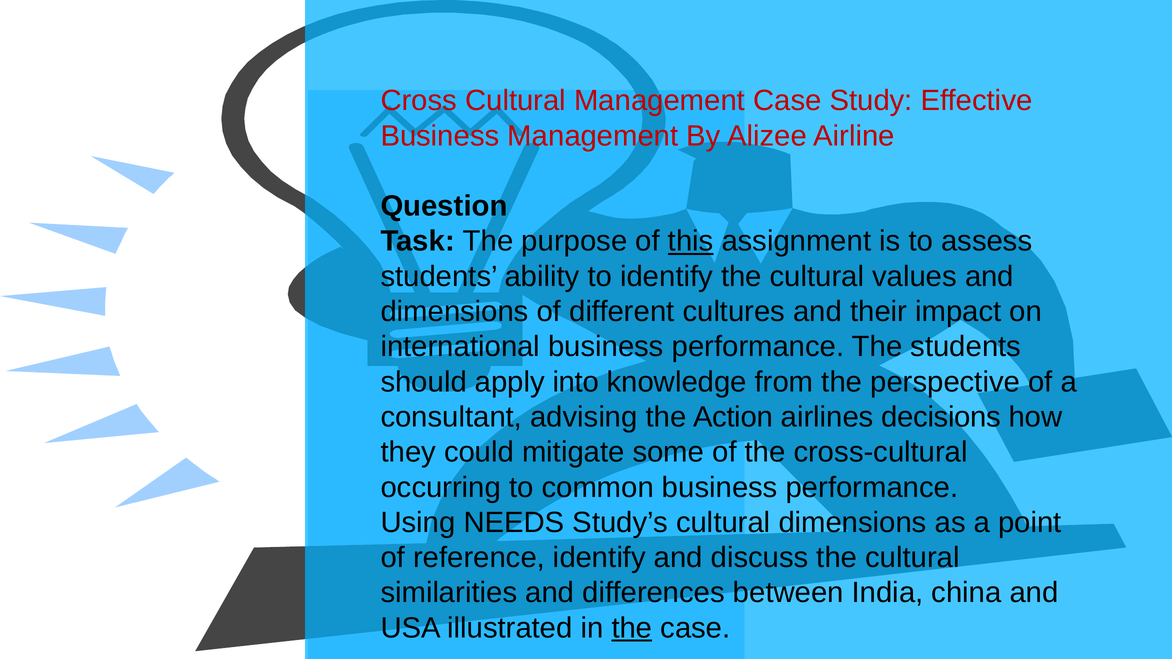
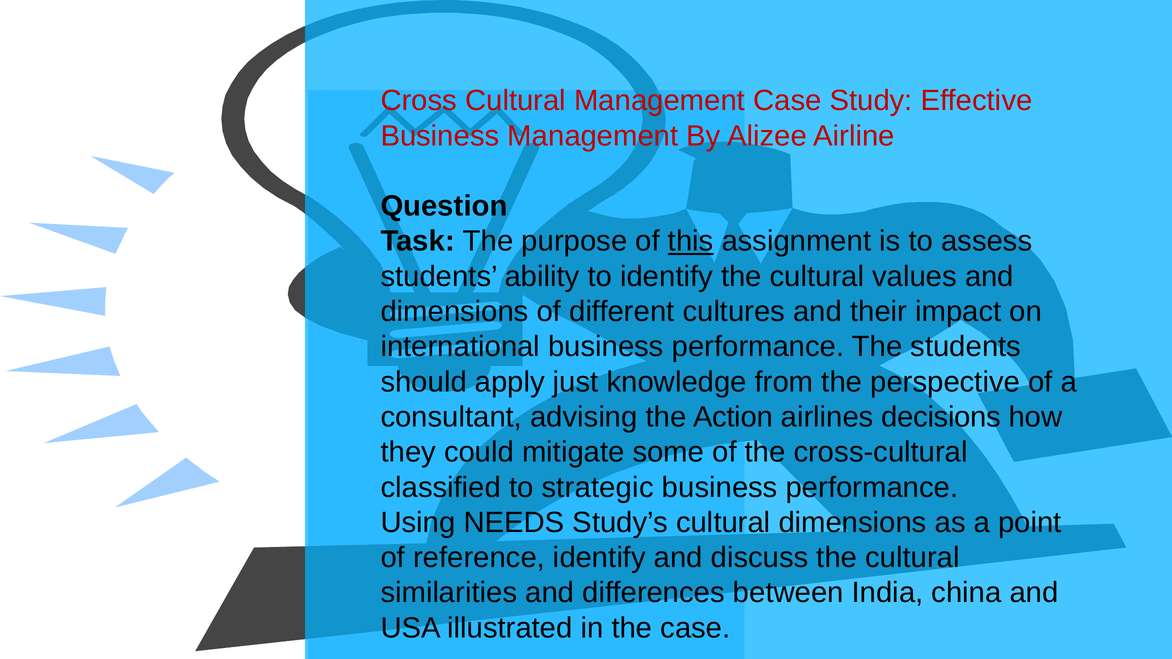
into: into -> just (576, 382)
occurring: occurring -> classified (441, 488)
common: common -> strategic (598, 488)
the underline: present -> none (632, 628)
